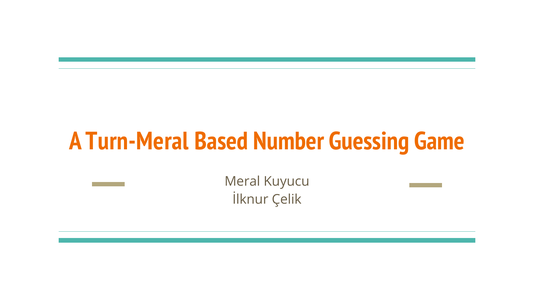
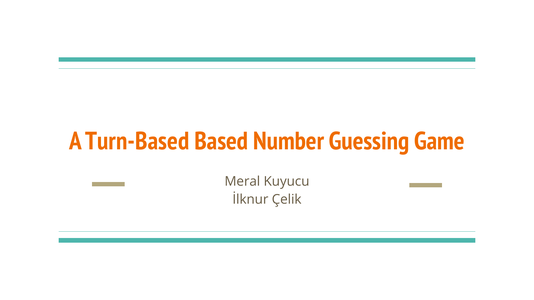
Turn-Meral: Turn-Meral -> Turn-Based (137, 141)
